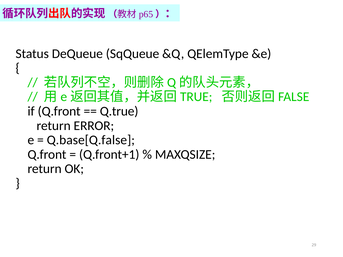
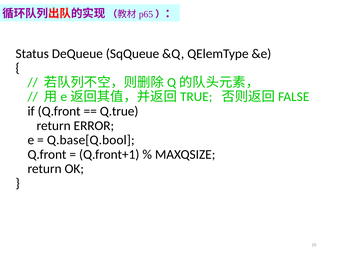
Q.base[Q.false: Q.base[Q.false -> Q.base[Q.bool (91, 140)
